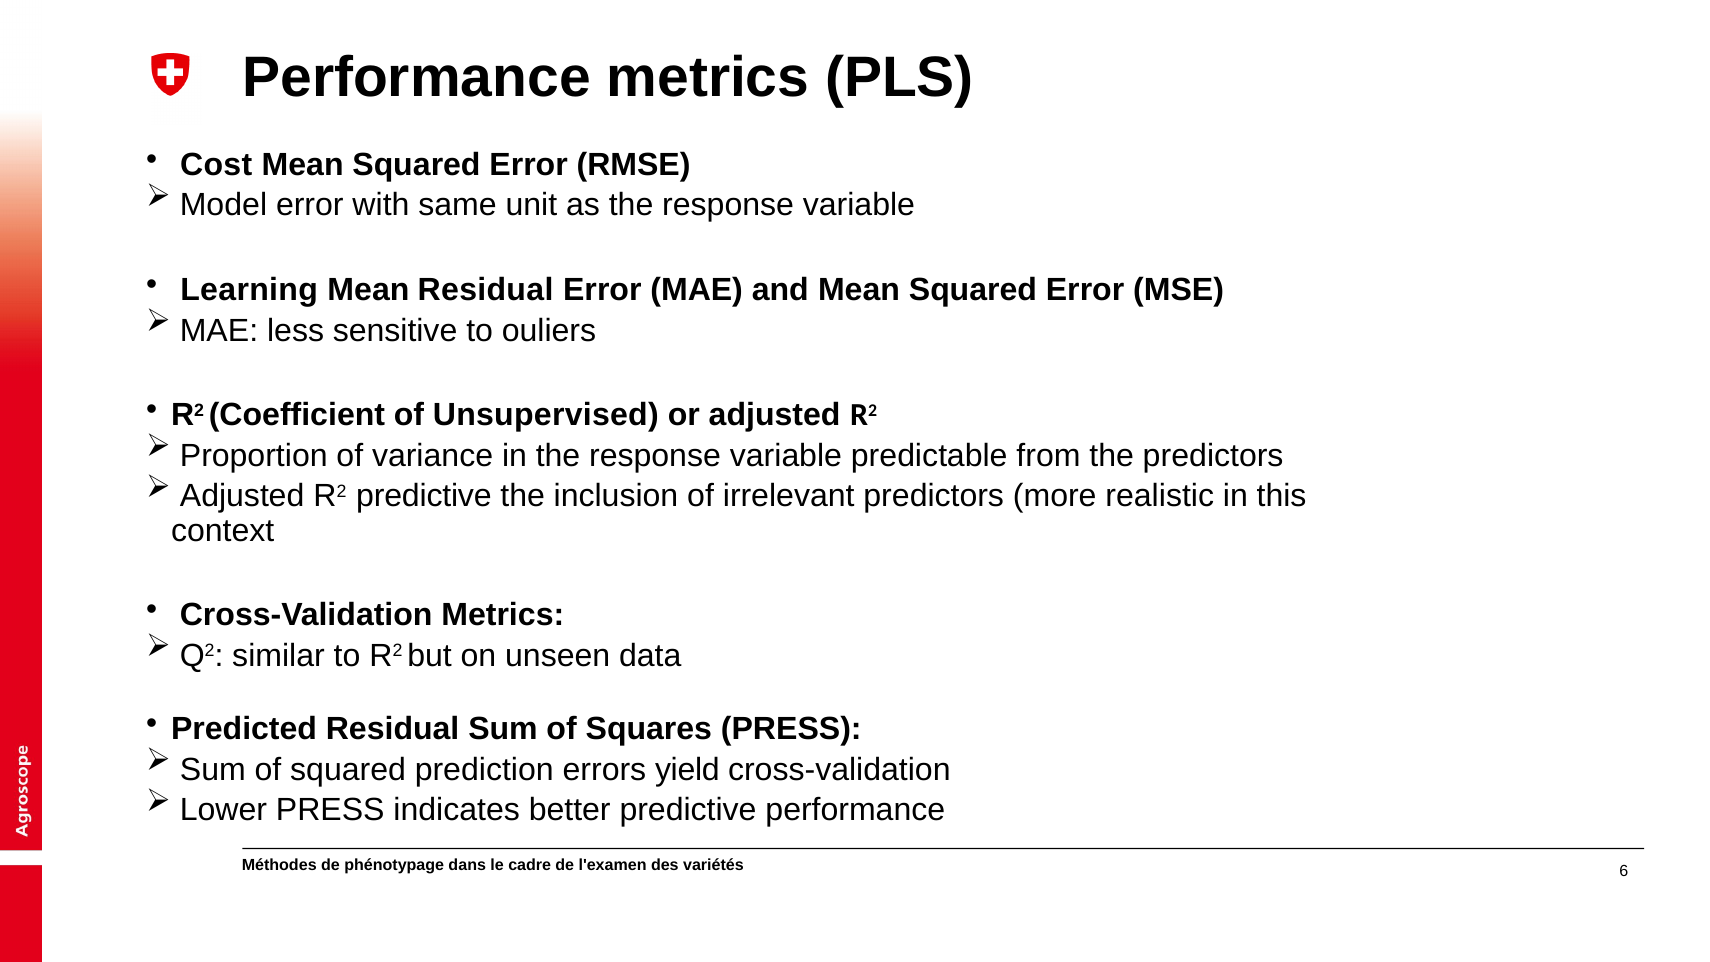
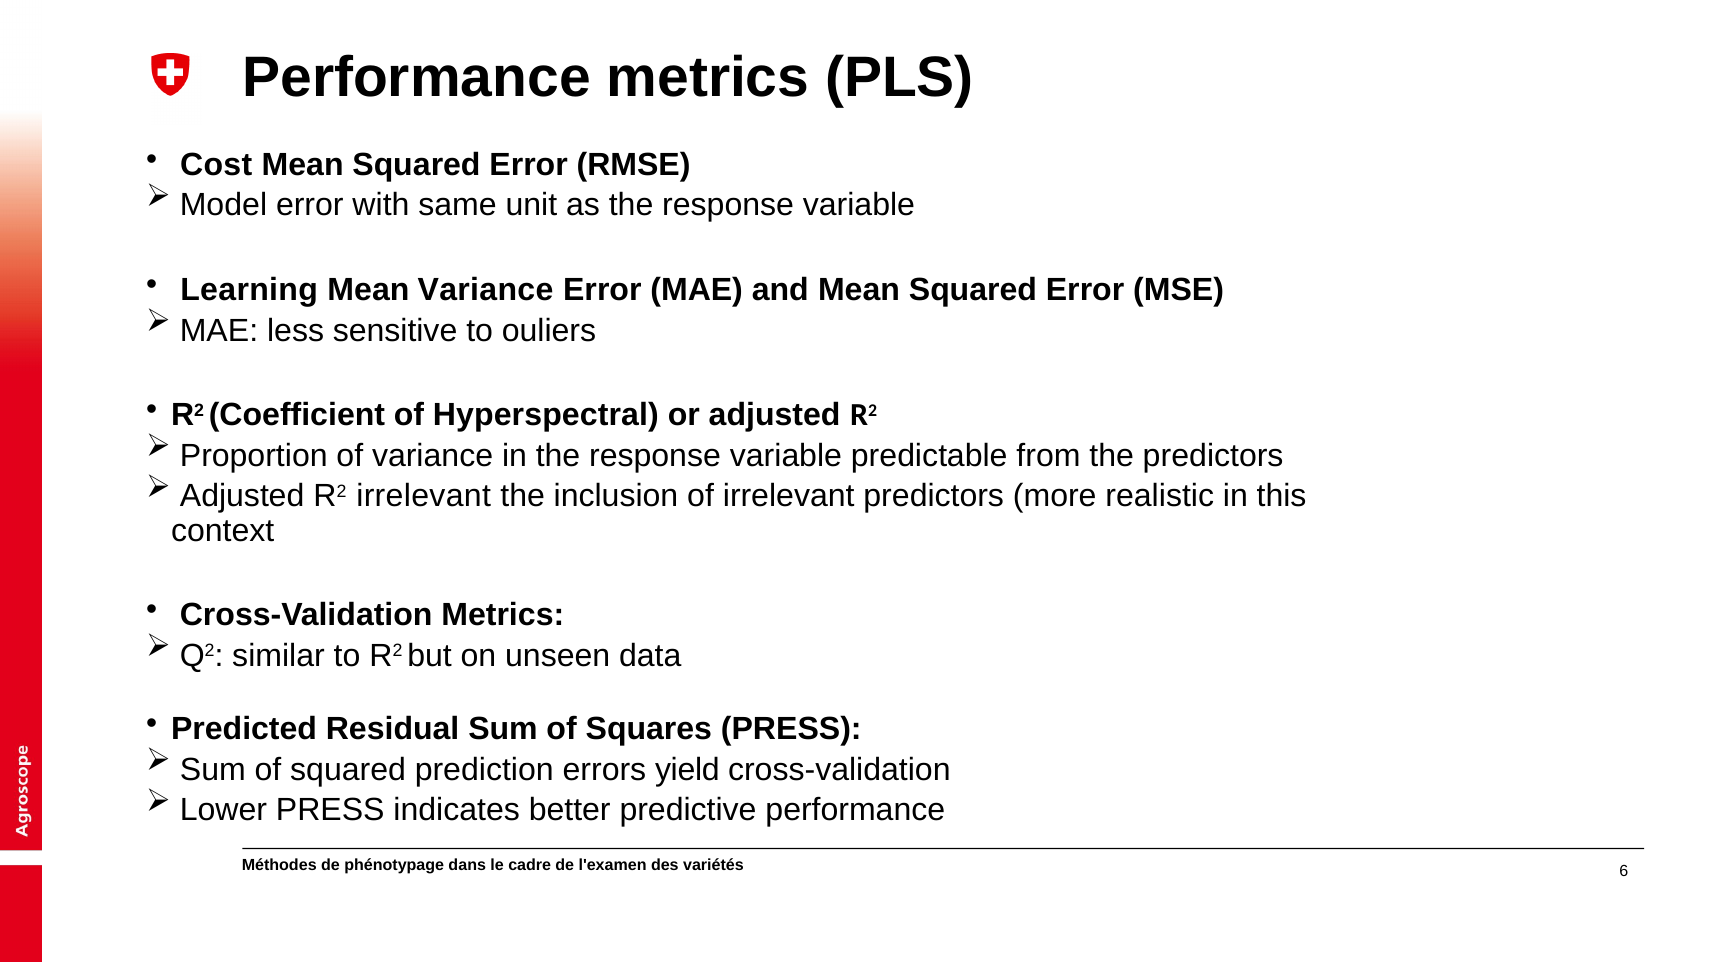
Mean Residual: Residual -> Variance (486, 290)
Unsupervised: Unsupervised -> Hyperspectral (546, 415)
R2 predictive: predictive -> irrelevant (424, 496)
